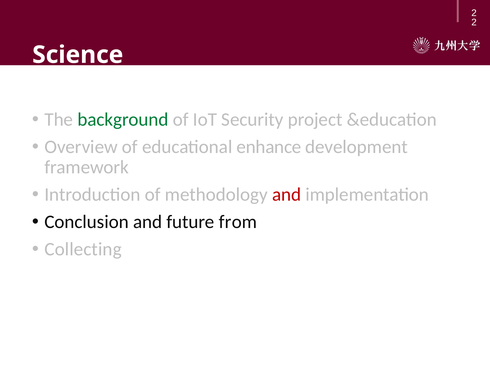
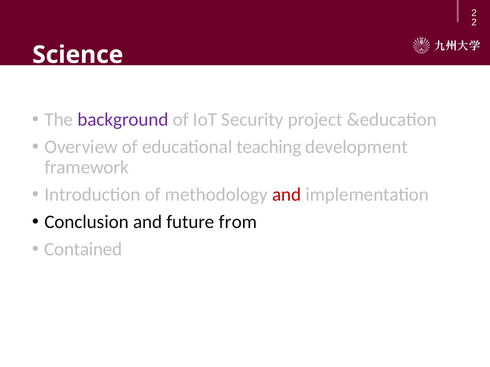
background colour: green -> purple (123, 120)
enhance: enhance -> teaching (269, 147)
Collecting: Collecting -> Contained (83, 250)
